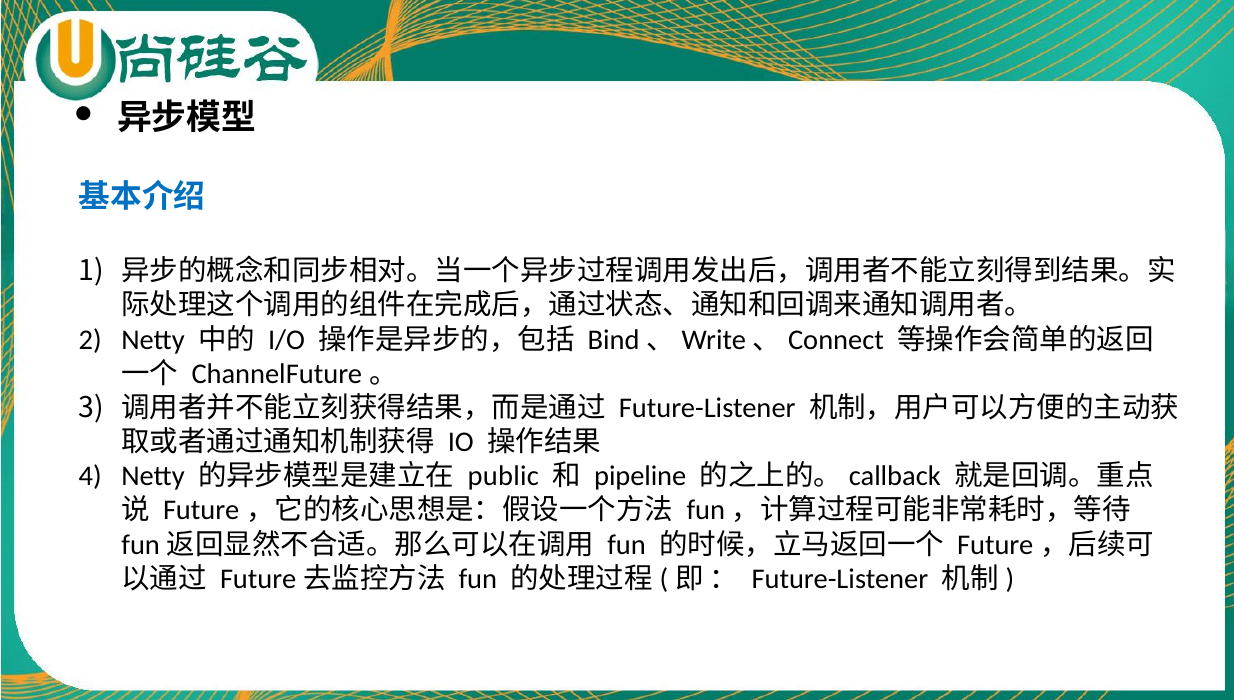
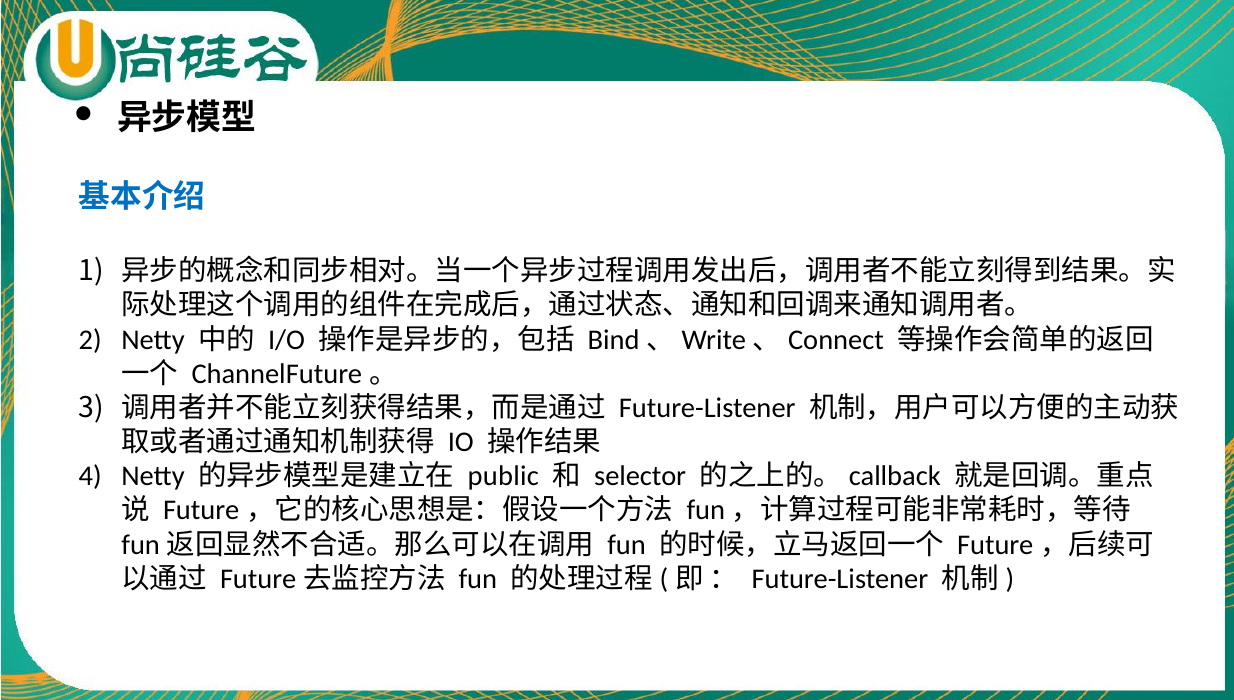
pipeline: pipeline -> selector (640, 476)
